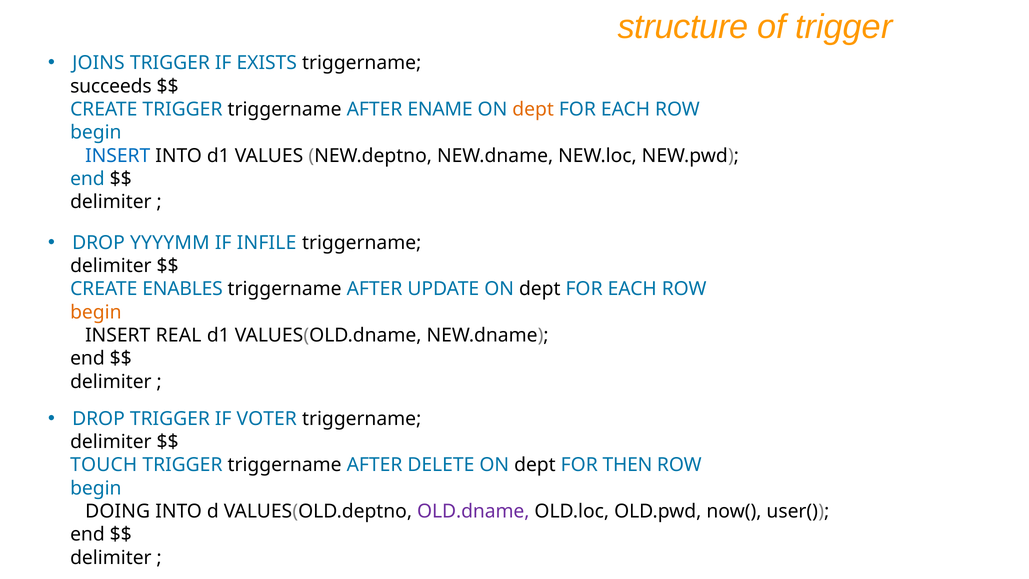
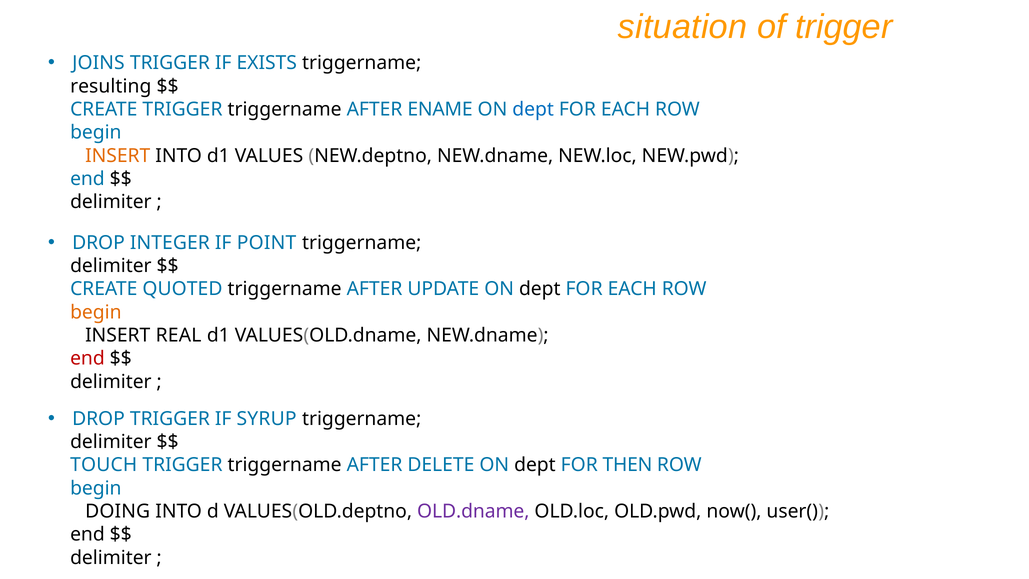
structure: structure -> situation (683, 27)
succeeds: succeeds -> resulting (111, 86)
dept colour: orange -> blue (533, 109)
INSERT colour: blue -> orange (118, 156)
YYYYMM: YYYYMM -> INTEGER (170, 243)
INFILE: INFILE -> POINT (267, 243)
ENABLES: ENABLES -> QUOTED (182, 289)
end colour: black -> red (87, 358)
VOTER: VOTER -> SYRUP (267, 419)
